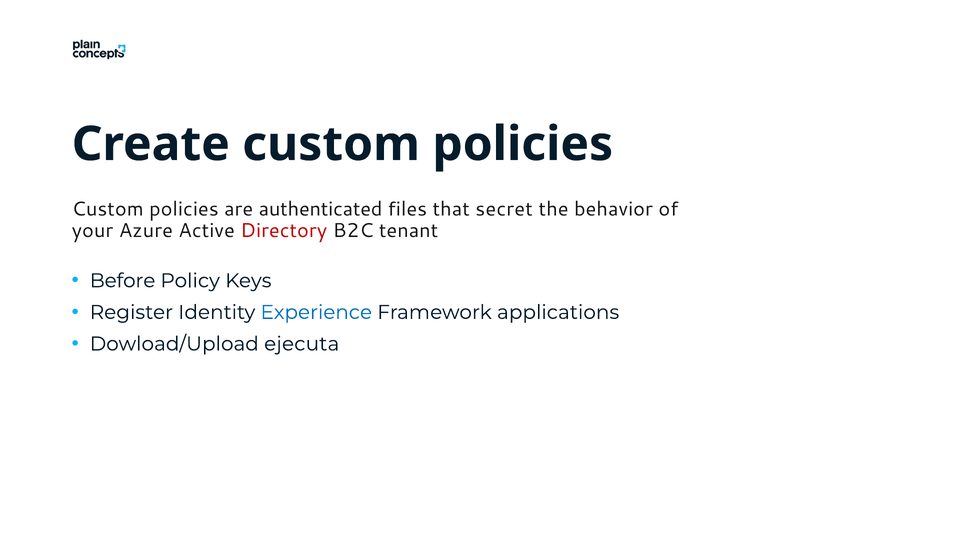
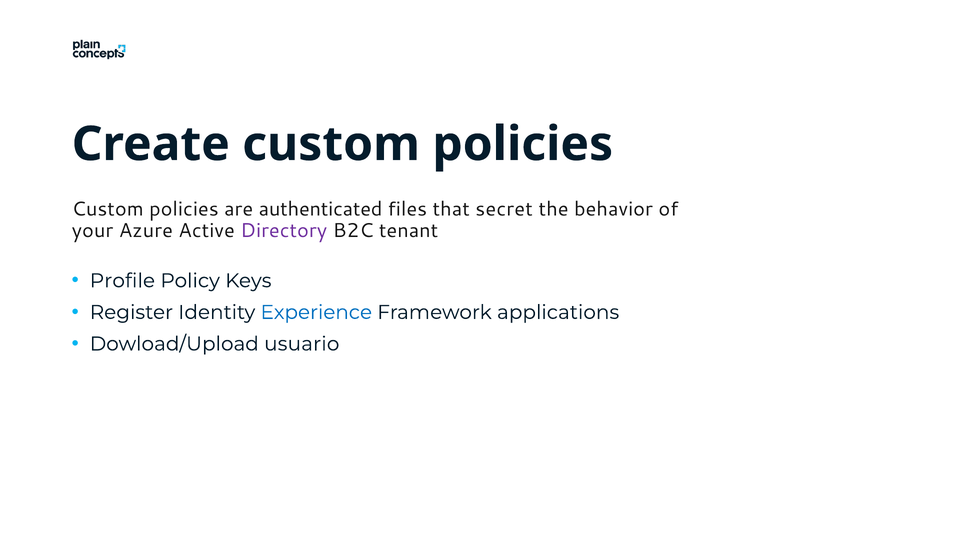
Directory colour: red -> purple (284, 231)
Before: Before -> Profile (122, 281)
ejecuta: ejecuta -> usuario (302, 344)
